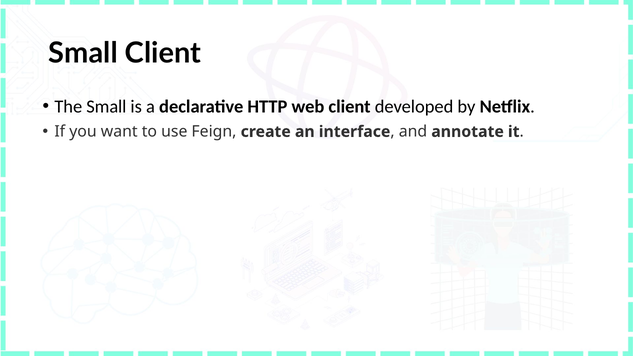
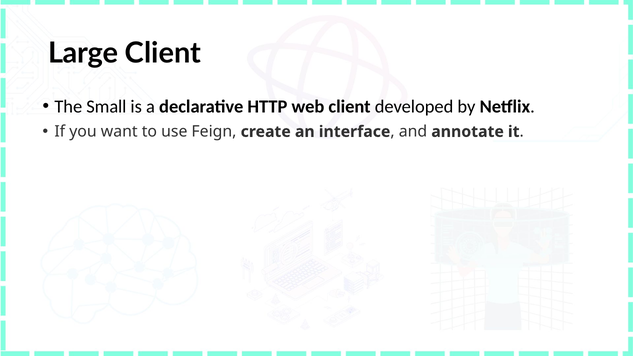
Small: Small -> Large (83, 53)
